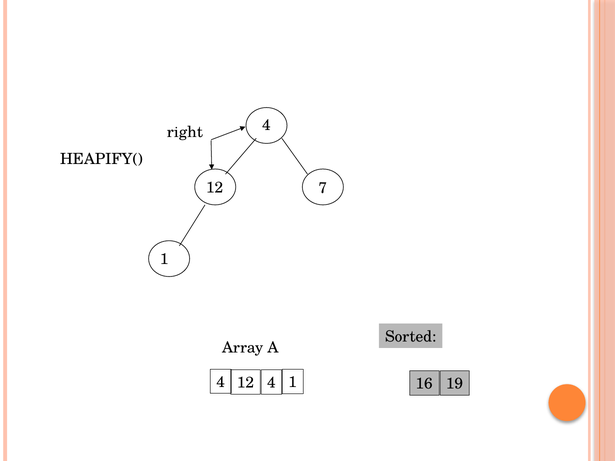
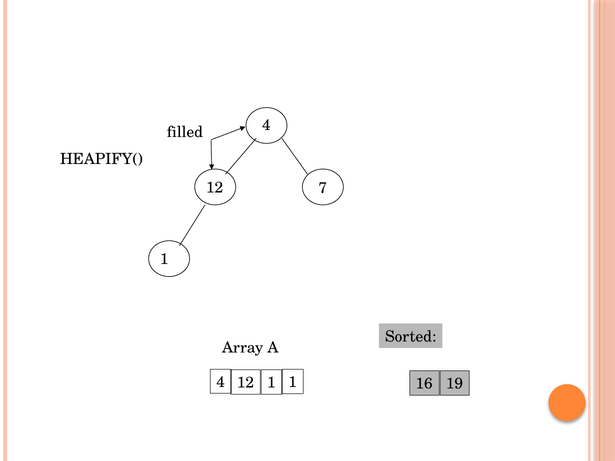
right: right -> filled (185, 132)
4: 4 -> 1 (271, 383)
